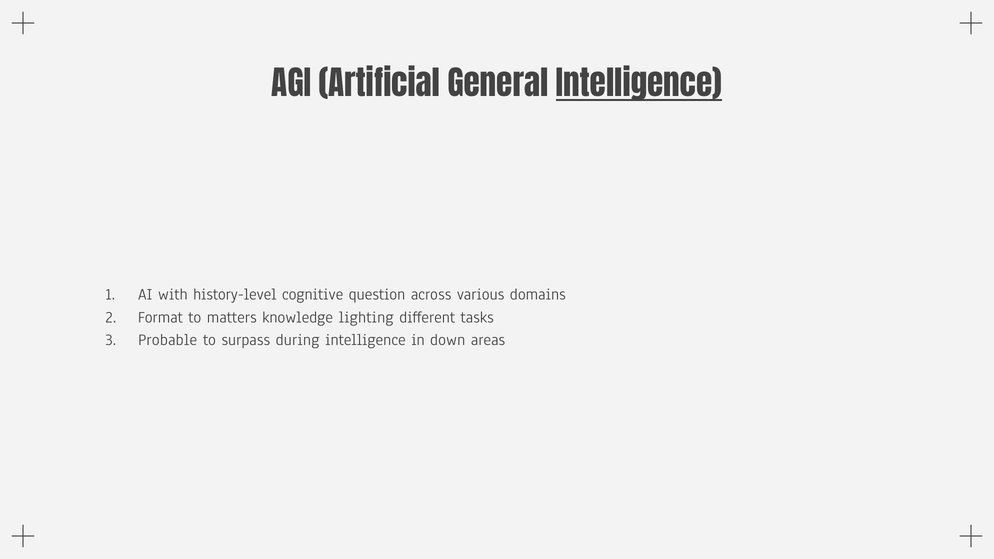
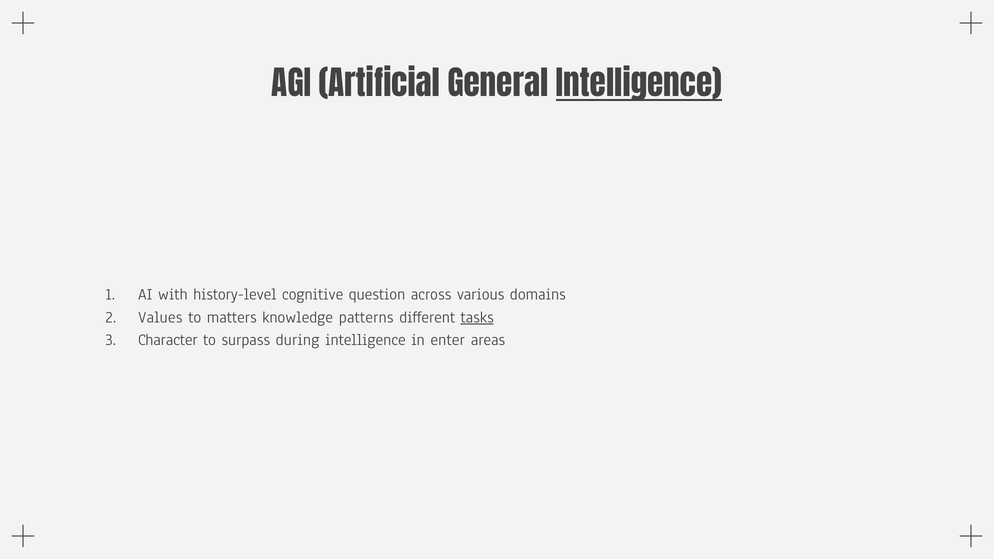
Format: Format -> Values (160, 317)
lighting: lighting -> patterns (366, 317)
tasks underline: none -> present (477, 317)
Probable: Probable -> Character (168, 340)
down: down -> enter (448, 340)
